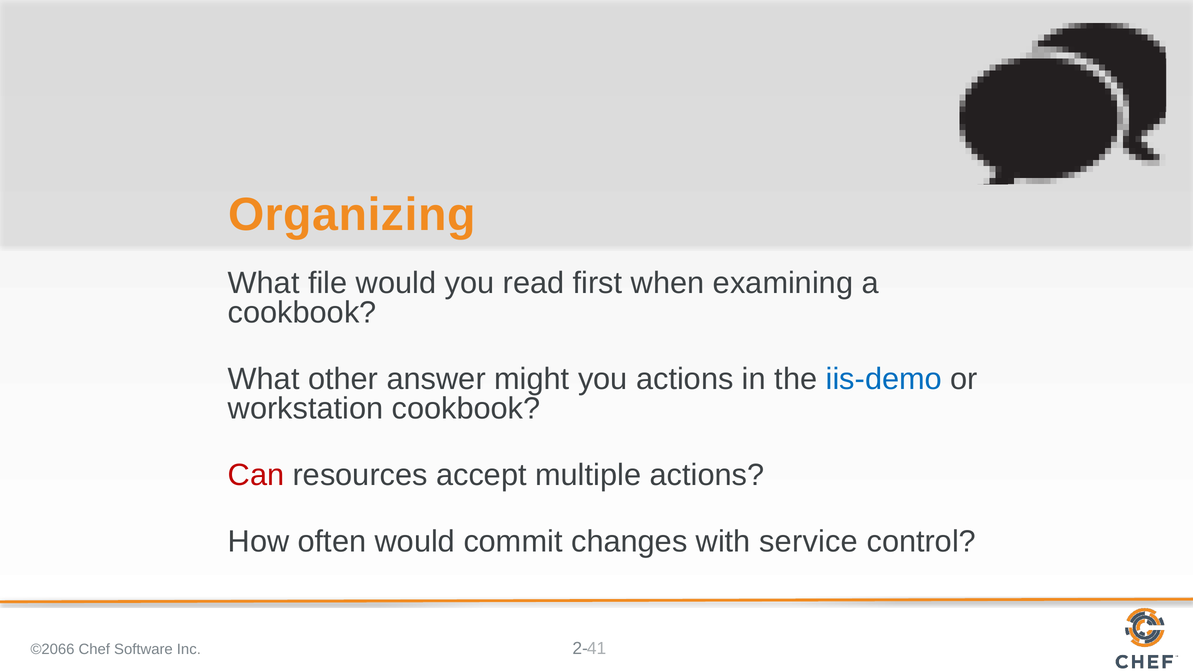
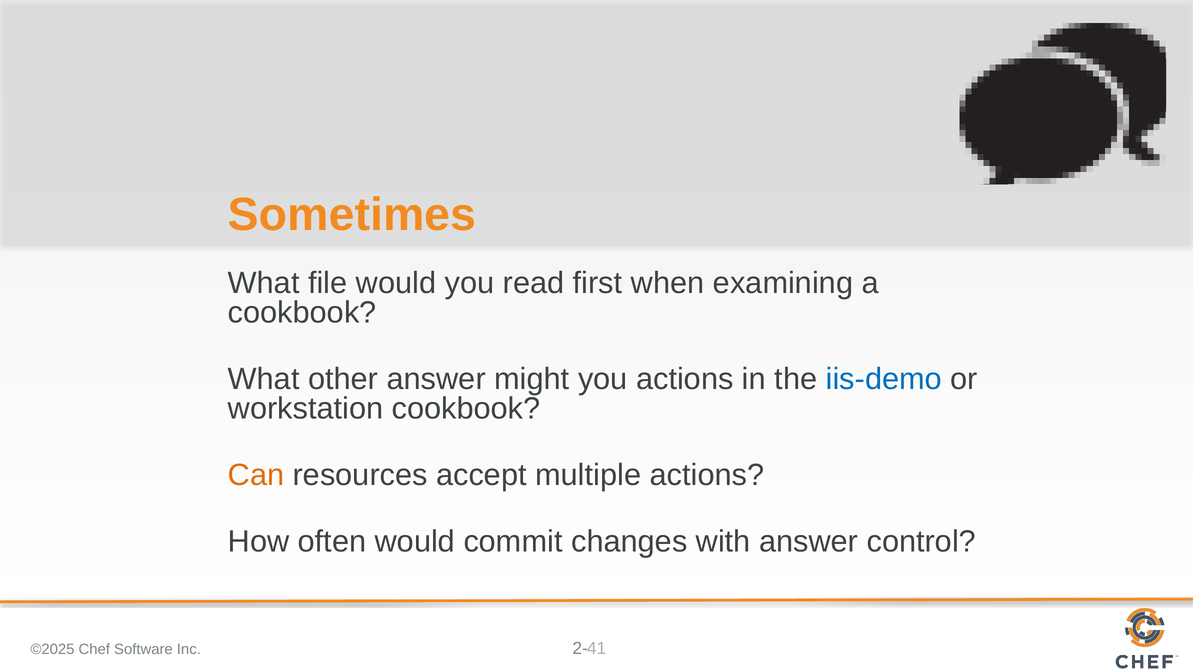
Organizing: Organizing -> Sometimes (352, 215)
Can colour: red -> orange (256, 475)
with service: service -> answer (809, 542)
©2066: ©2066 -> ©2025 (53, 649)
